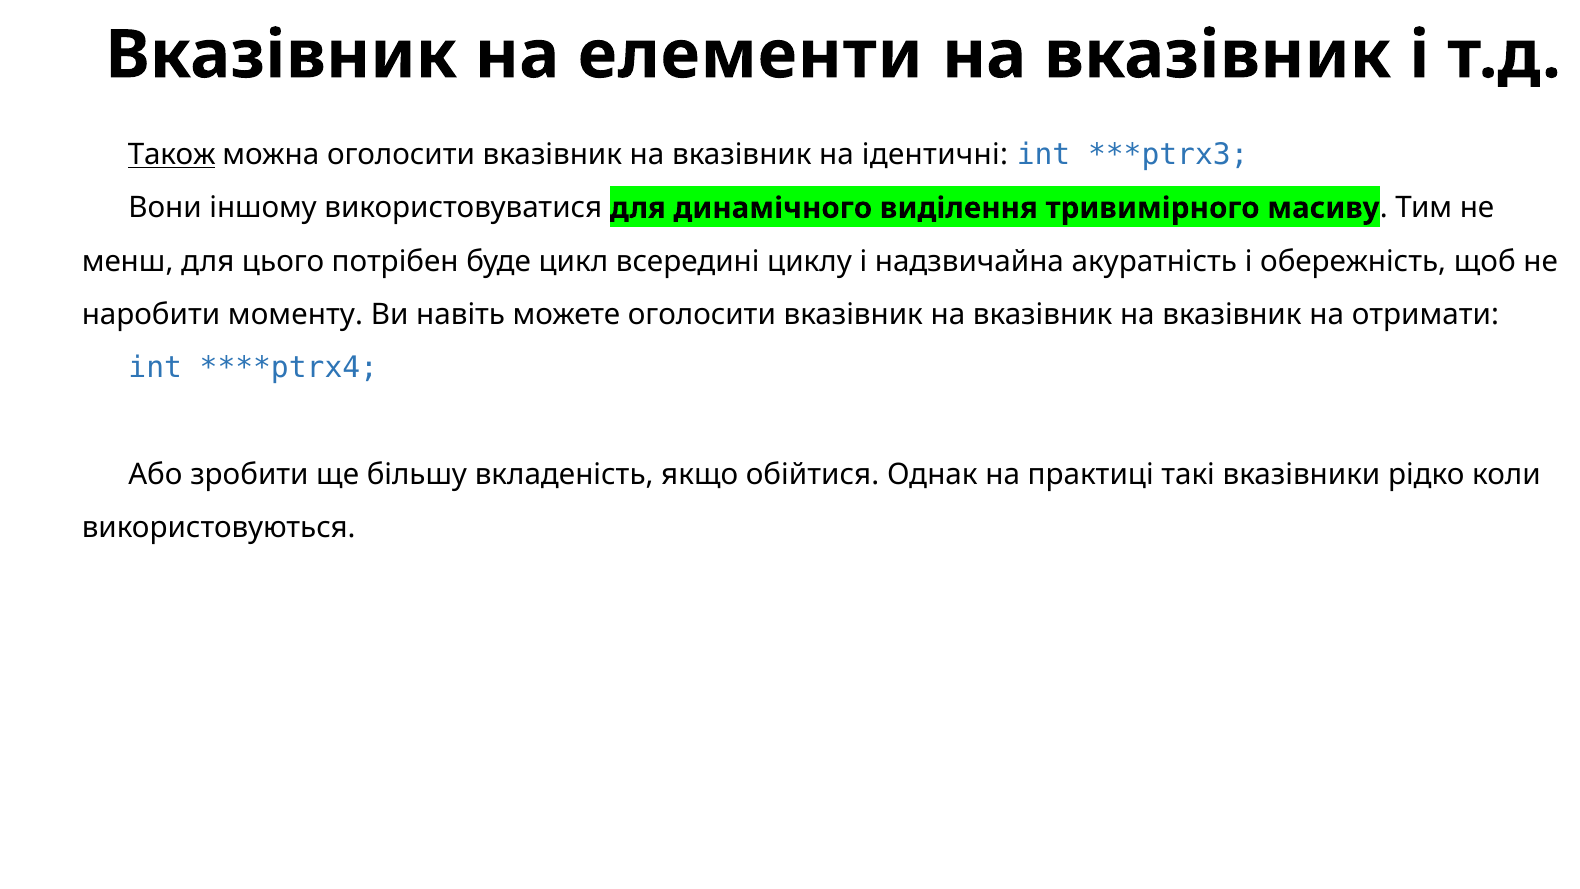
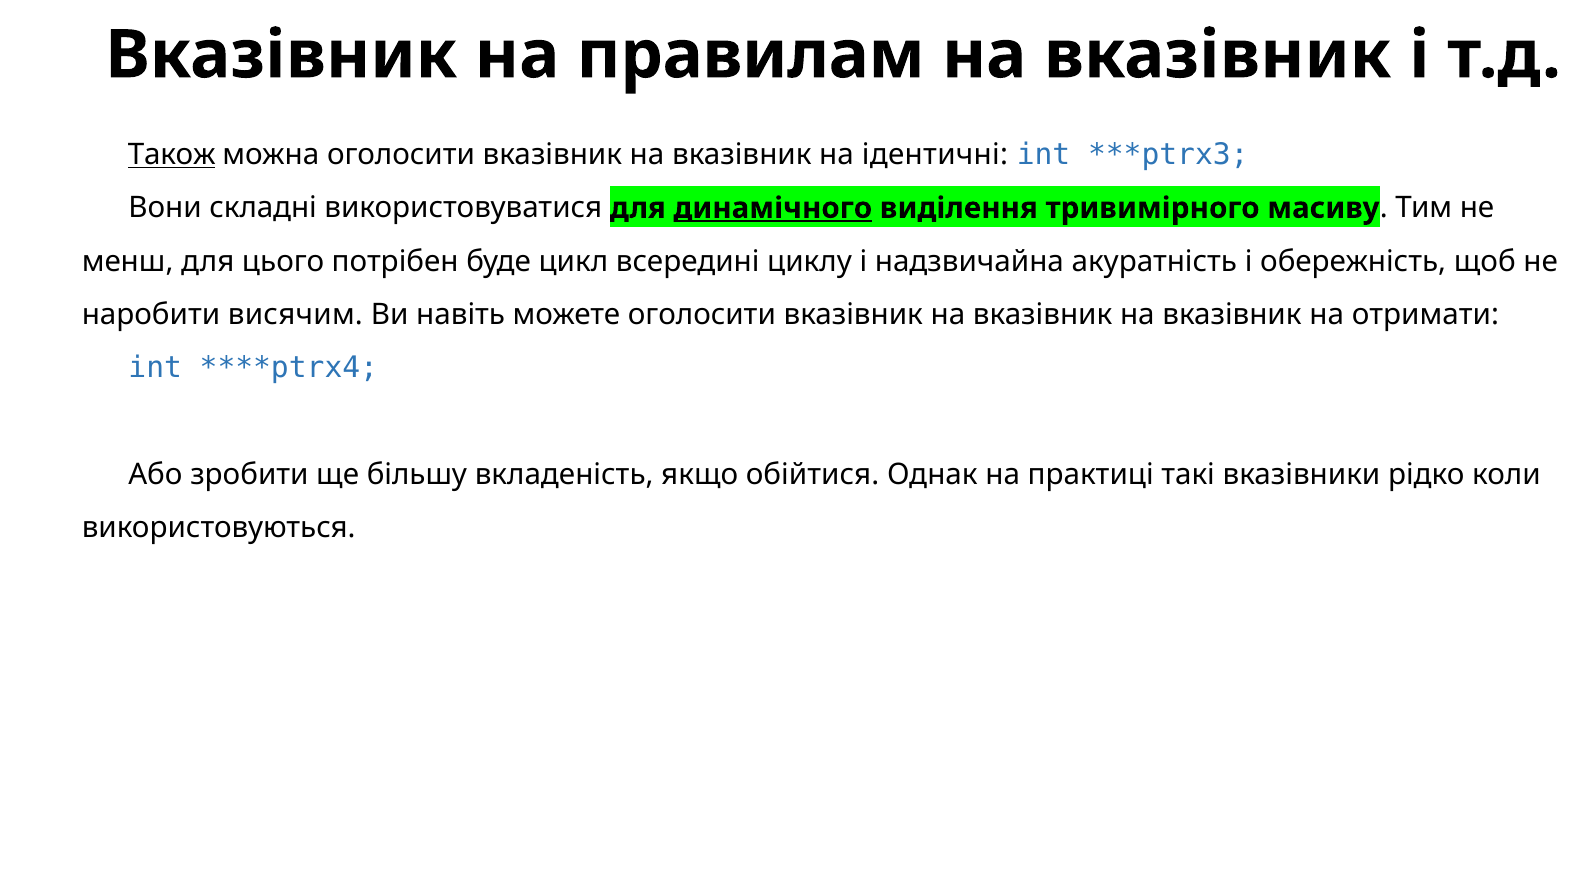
елементи: елементи -> правилам (751, 55)
іншому: іншому -> складні (263, 208)
динамічного underline: none -> present (773, 208)
моменту: моменту -> висячим (295, 315)
